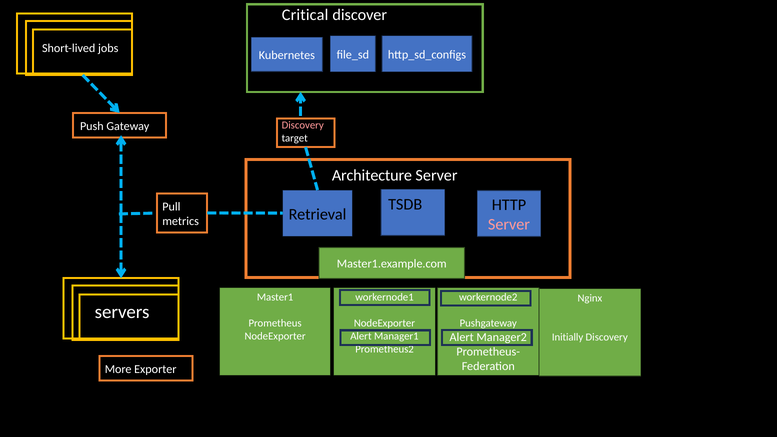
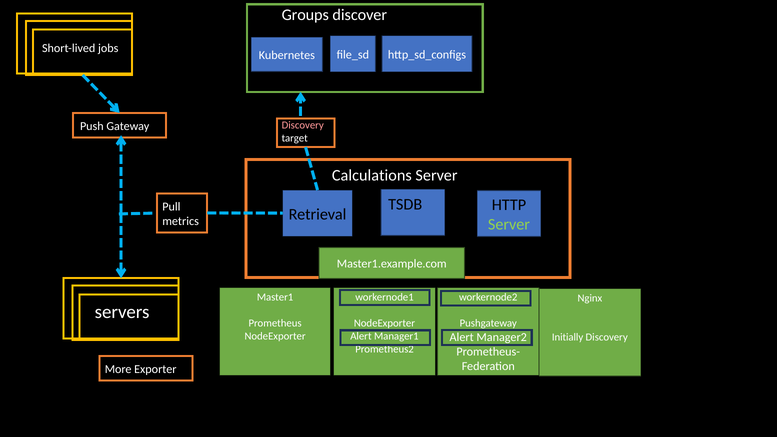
Critical: Critical -> Groups (305, 15)
Architecture: Architecture -> Calculations (372, 176)
Server colour: pink -> light green (509, 224)
